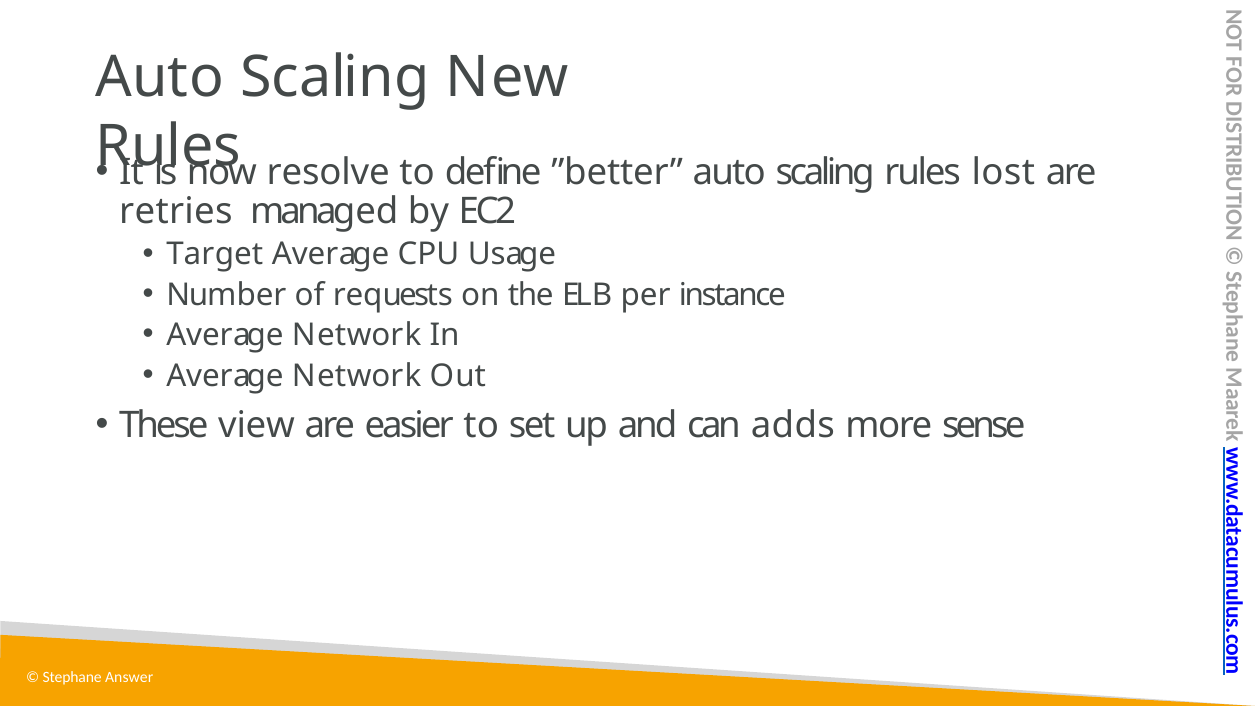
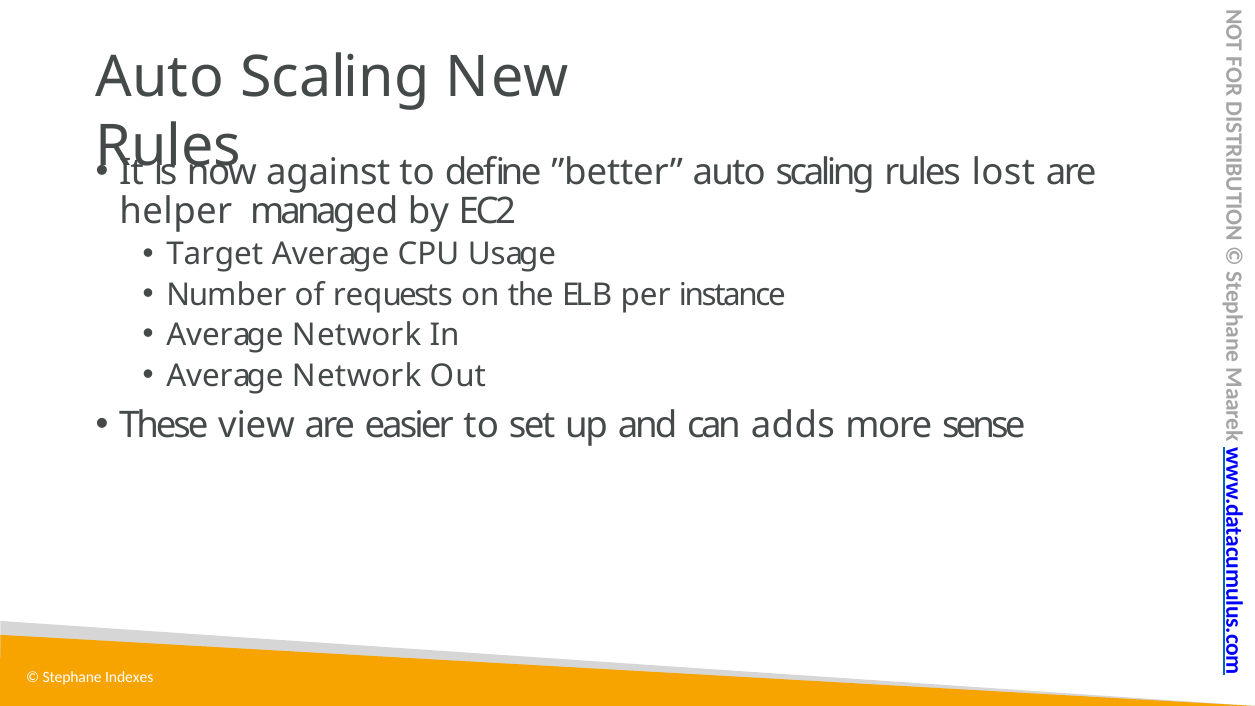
resolve: resolve -> against (328, 172)
retries: retries -> helper (176, 211)
Answer: Answer -> Indexes (129, 677)
